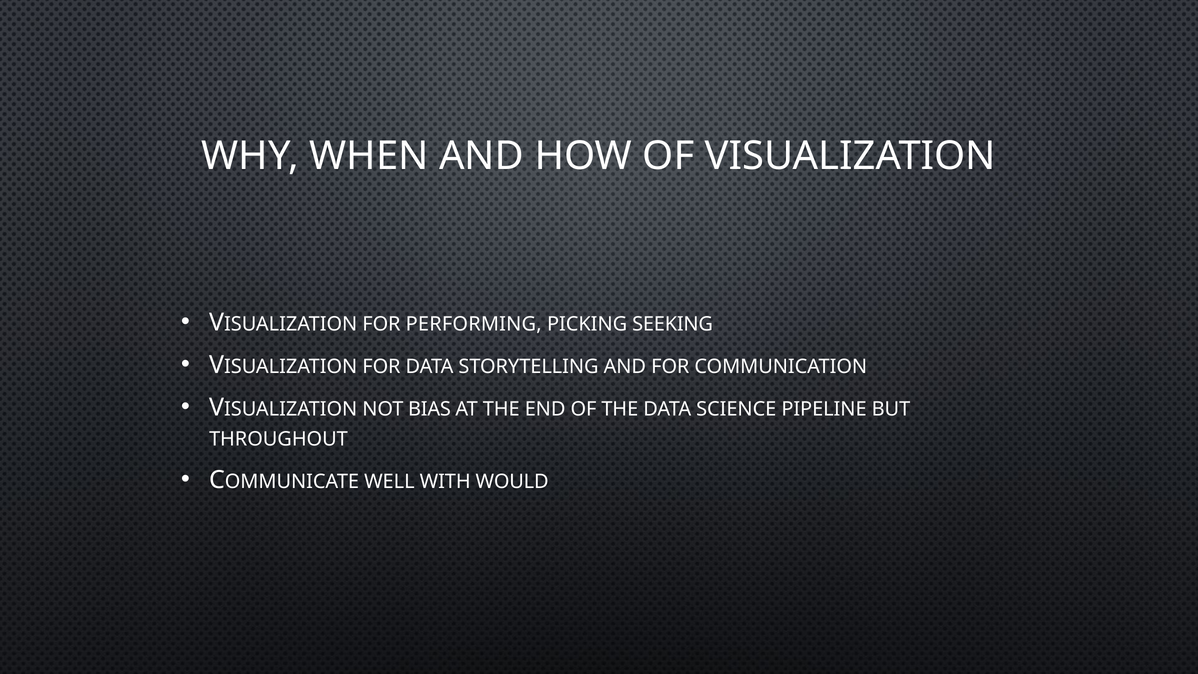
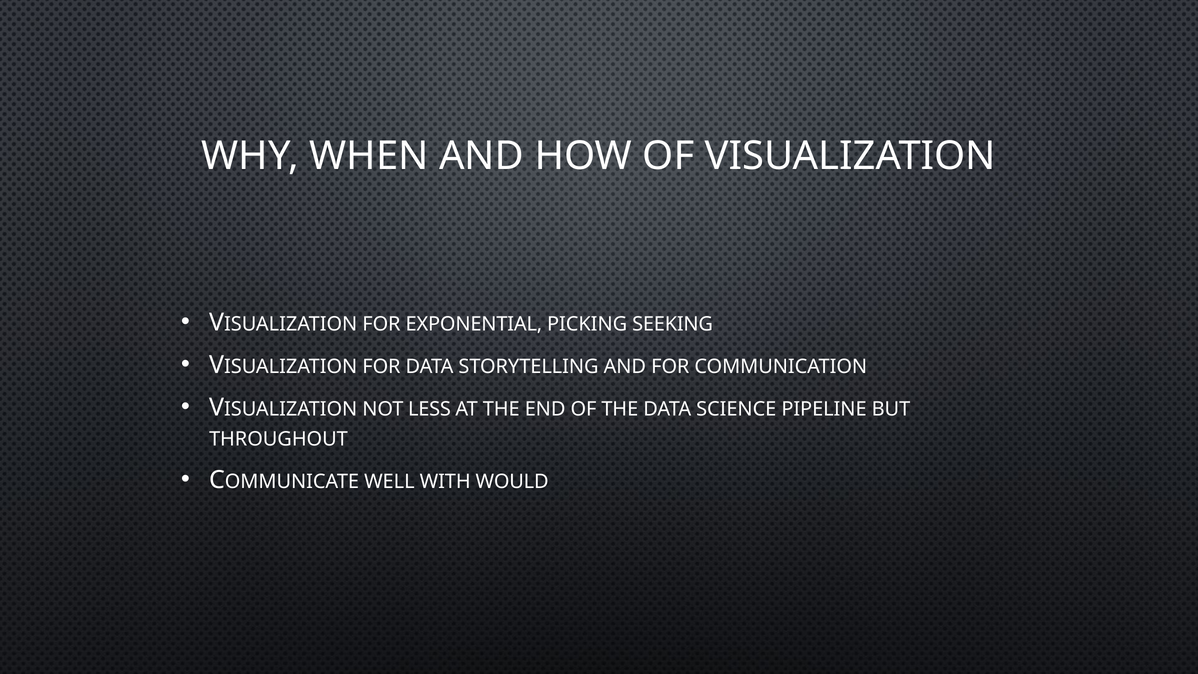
PERFORMING: PERFORMING -> EXPONENTIAL (474, 324)
BIAS: BIAS -> LESS (429, 409)
